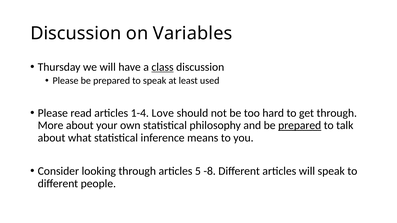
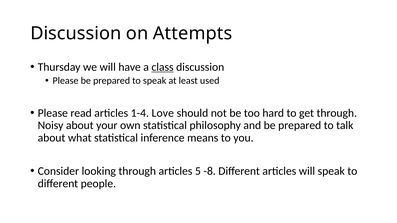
Variables: Variables -> Attempts (193, 33)
More: More -> Noisy (51, 126)
prepared underline: present -> none (300, 126)
